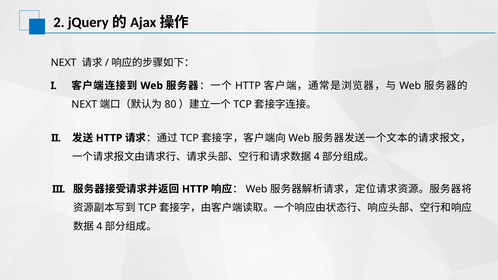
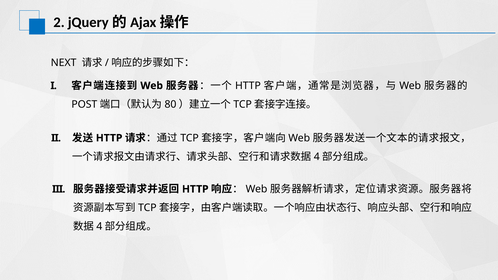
NEXT: NEXT -> POST (84, 104)
